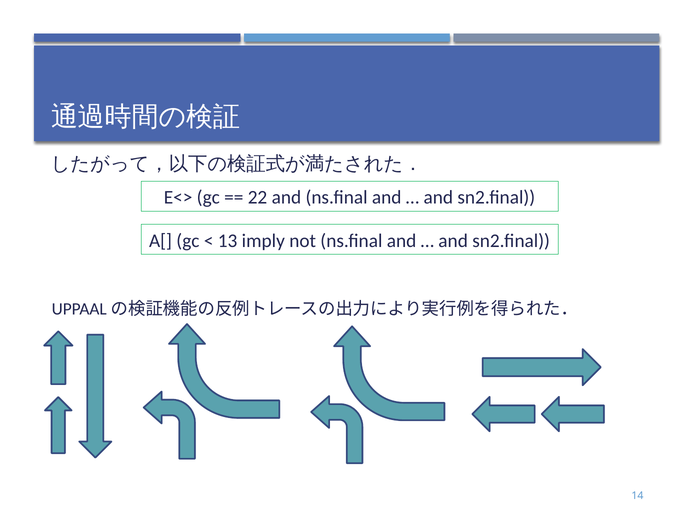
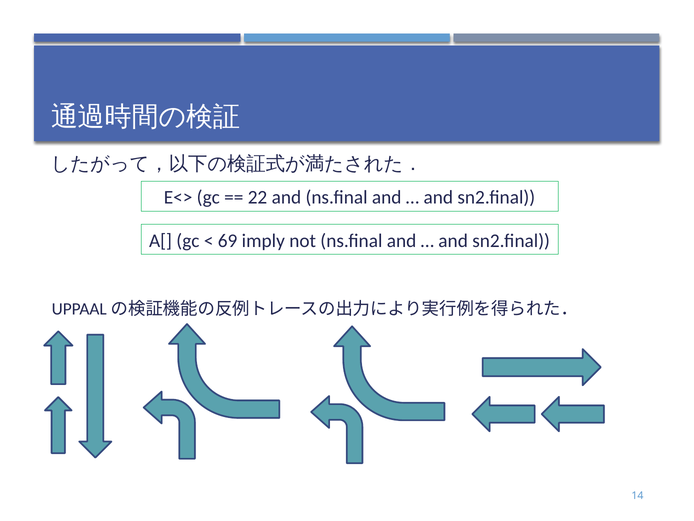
13: 13 -> 69 (228, 240)
